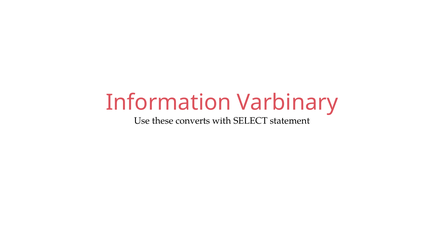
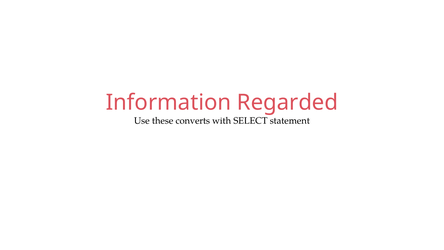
Varbinary: Varbinary -> Regarded (288, 103)
